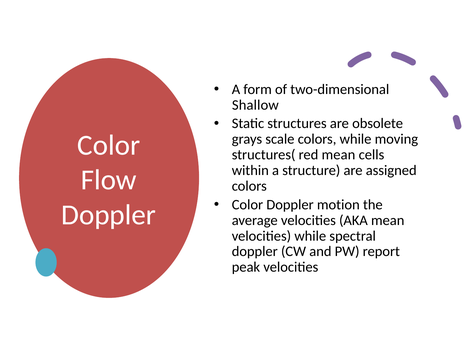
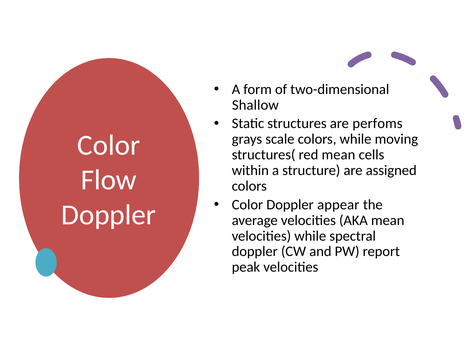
obsolete: obsolete -> perfoms (378, 124)
motion: motion -> appear (338, 205)
